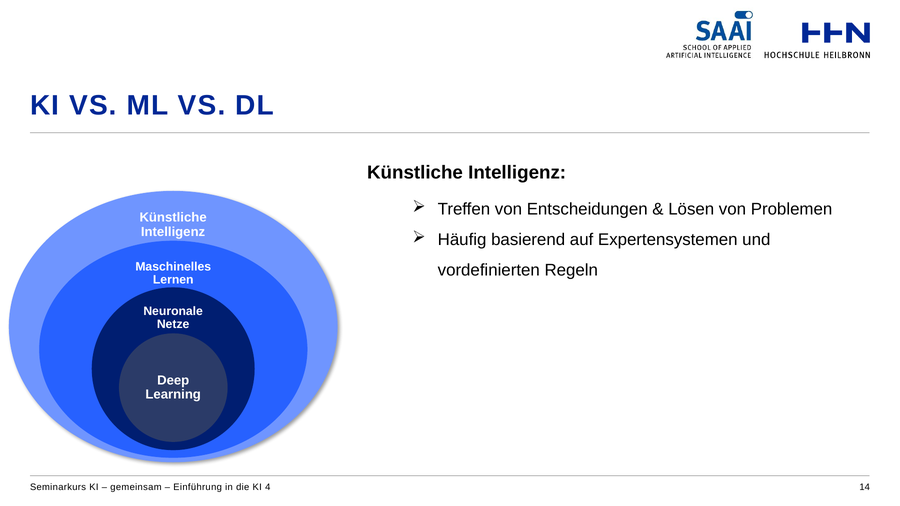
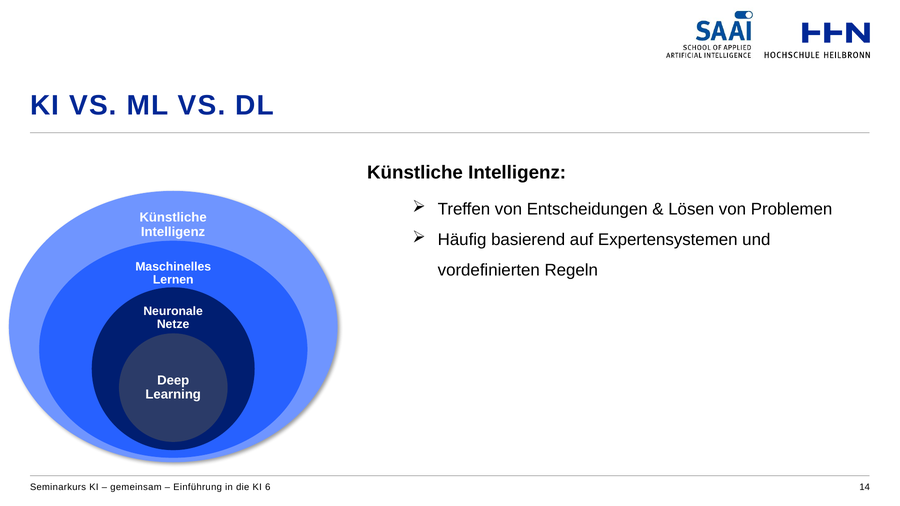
4: 4 -> 6 (268, 487)
